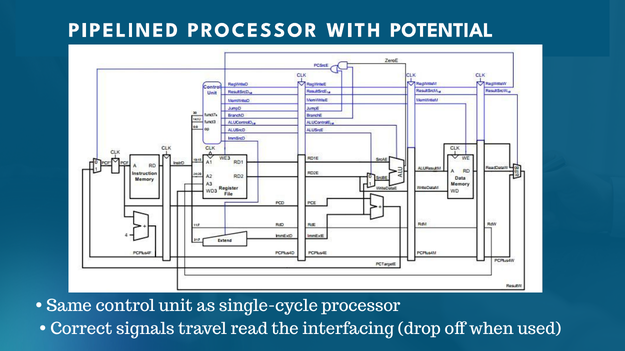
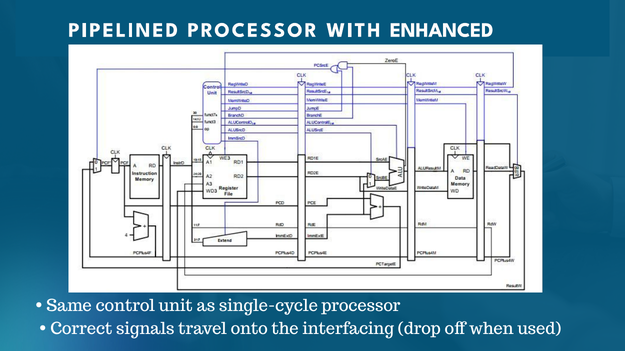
POTENTIAL: POTENTIAL -> ENHANCED (442, 30)
read: read -> onto (249, 329)
